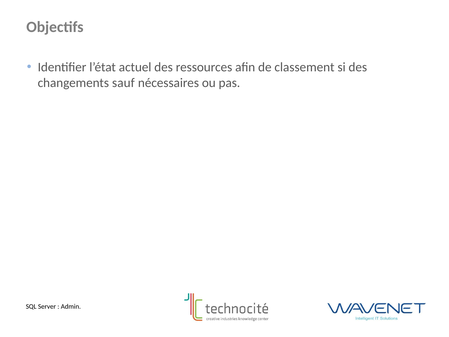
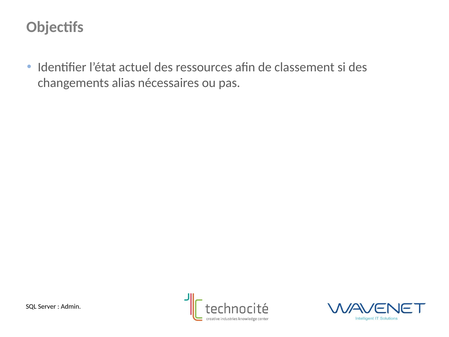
sauf: sauf -> alias (124, 83)
